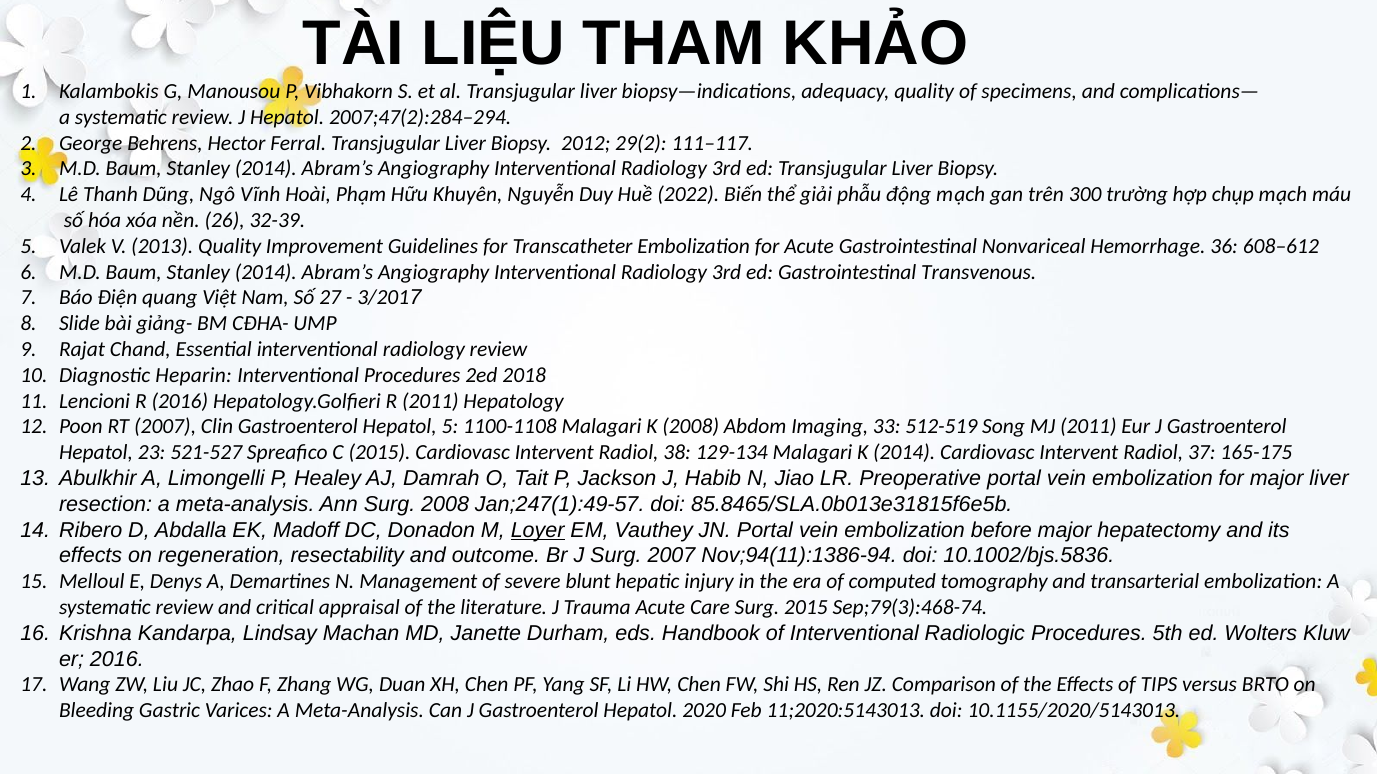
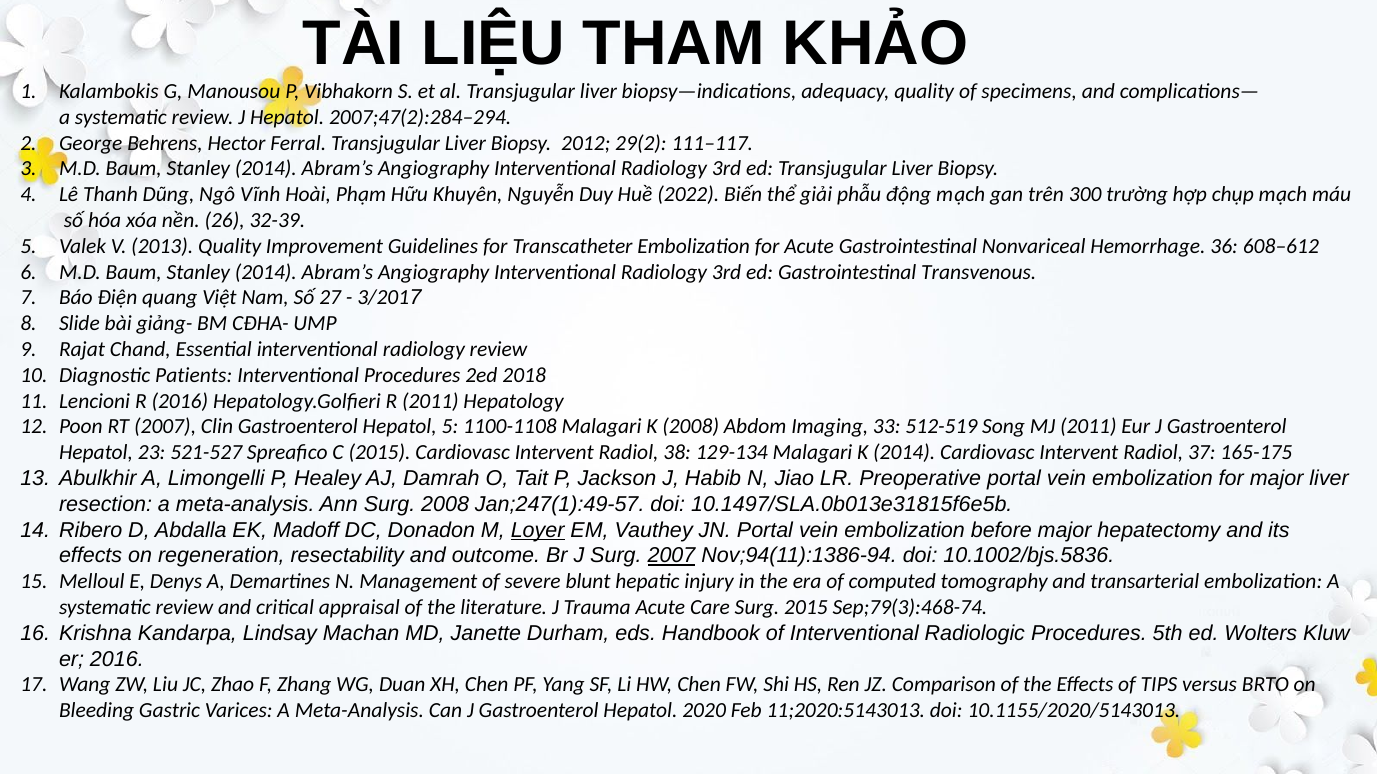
Heparin: Heparin -> Patients (194, 375)
85.8465/SLA.0b013e31815f6e5b: 85.8465/SLA.0b013e31815f6e5b -> 10.1497/SLA.0b013e31815f6e5b (852, 505)
2007 underline: none -> present (671, 556)
